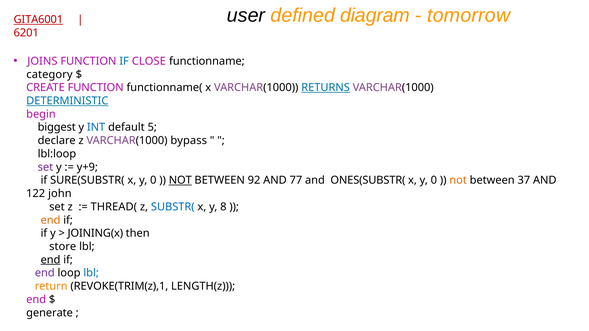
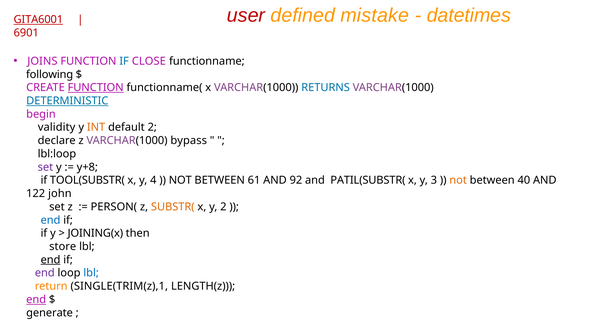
user colour: black -> red (246, 15)
diagram: diagram -> mistake (375, 15)
tomorrow: tomorrow -> datetimes (469, 15)
6201: 6201 -> 6901 (26, 33)
category: category -> following (50, 74)
FUNCTION underline: none -> present (96, 88)
RETURNS underline: present -> none (326, 88)
biggest: biggest -> validity (57, 127)
INT colour: blue -> orange (96, 127)
default 5: 5 -> 2 (152, 127)
y+9: y+9 -> y+8 (87, 167)
SURE(SUBSTR(: SURE(SUBSTR( -> TOOL(SUBSTR( (87, 180)
0: 0 -> 4 (153, 180)
NOT underline: present -> none (180, 180)
92: 92 -> 61 (254, 180)
77: 77 -> 92 (296, 180)
ONES(SUBSTR(: ONES(SUBSTR( -> PATIL(SUBSTR( (368, 180)
0: 0 -> 3 (434, 180)
37: 37 -> 40 (524, 180)
THREAD(: THREAD( -> PERSON( (114, 207)
SUBSTR( colour: blue -> orange (173, 207)
y 8: 8 -> 2 (223, 207)
end colour: orange -> blue (51, 220)
REVOKE(TRIM(z),1: REVOKE(TRIM(z),1 -> SINGLE(TRIM(z),1 (119, 286)
end underline: none -> present (36, 300)
